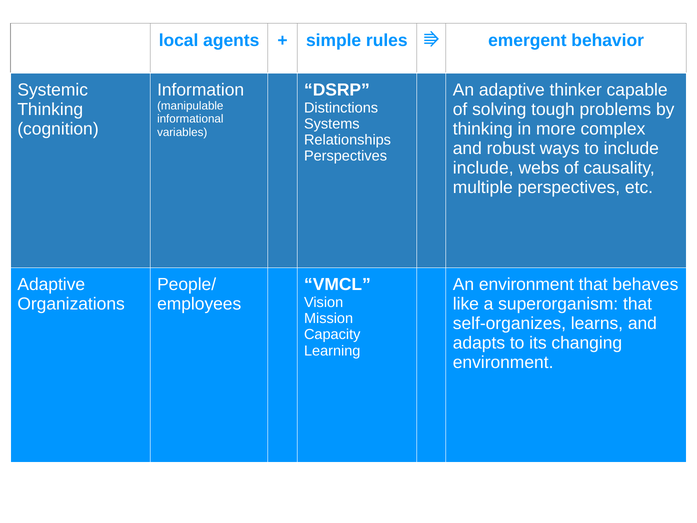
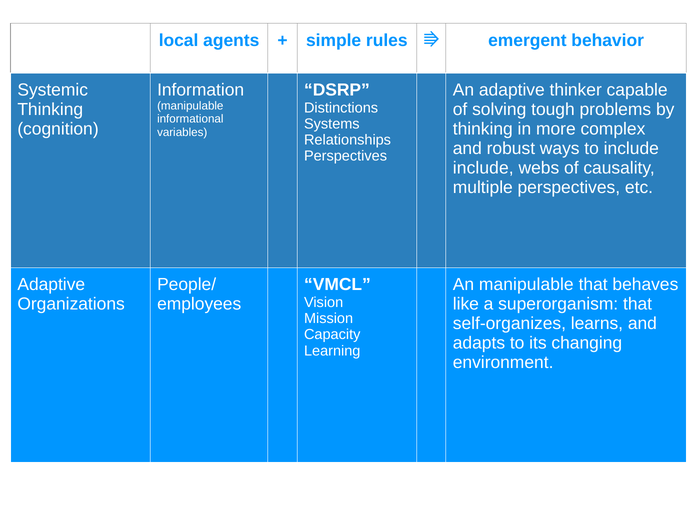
An environment: environment -> manipulable (526, 284)
